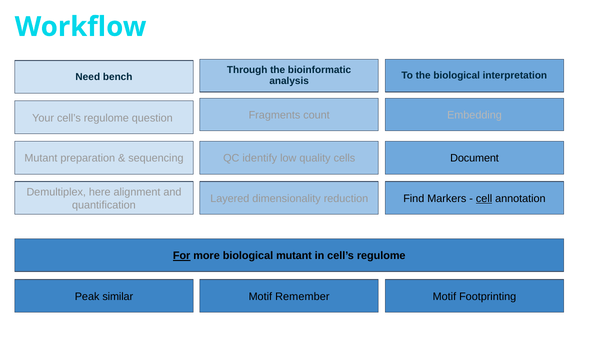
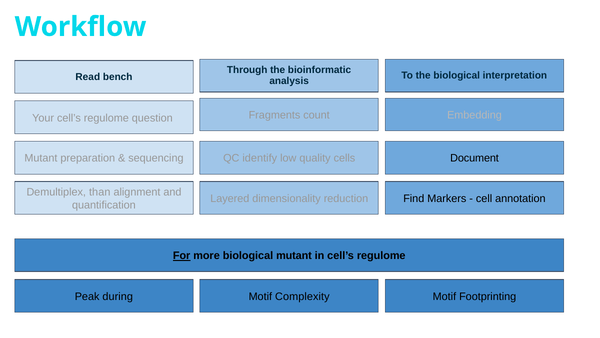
Need: Need -> Read (88, 77)
here: here -> than (100, 192)
cell underline: present -> none (484, 198)
similar: similar -> during (118, 296)
Remember: Remember -> Complexity (302, 296)
